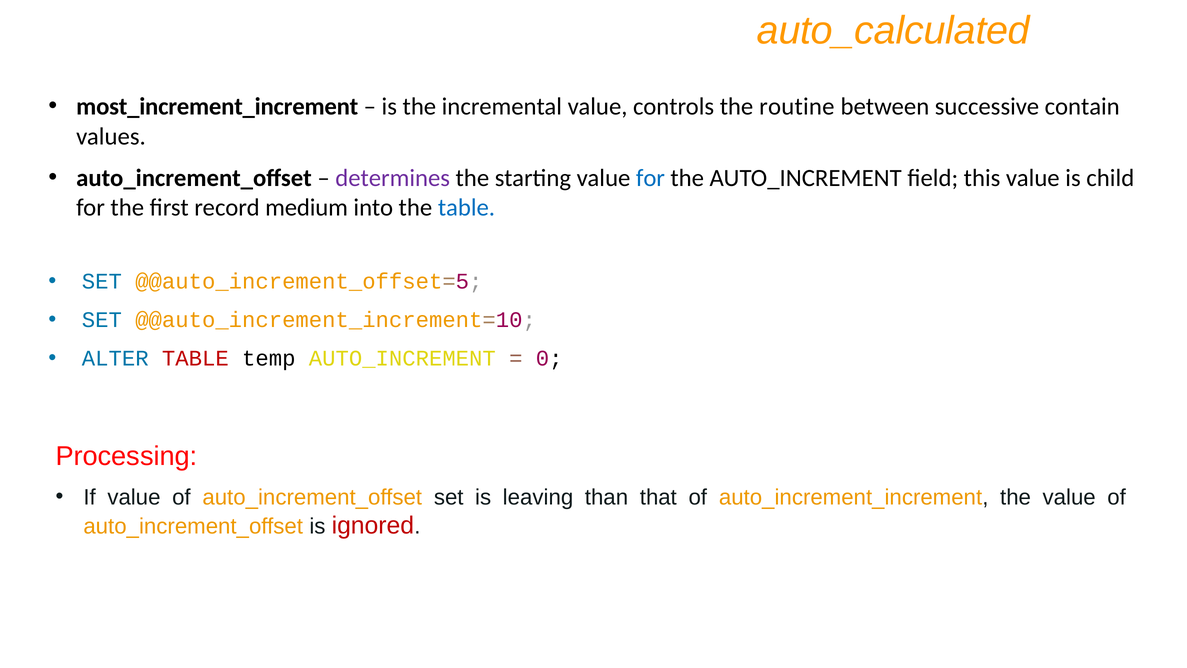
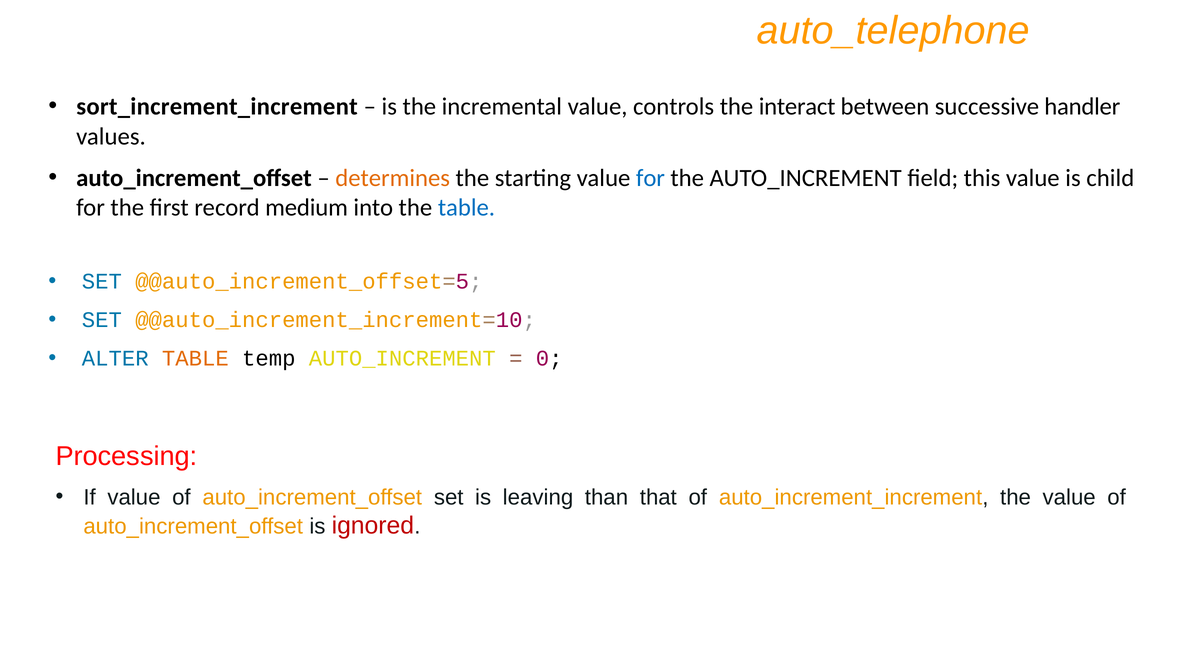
auto_calculated: auto_calculated -> auto_telephone (893, 31)
most_increment_increment: most_increment_increment -> sort_increment_increment (217, 107)
routine: routine -> interact (797, 107)
contain: contain -> handler (1082, 107)
determines colour: purple -> orange (393, 178)
TABLE colour: red -> orange (195, 358)
